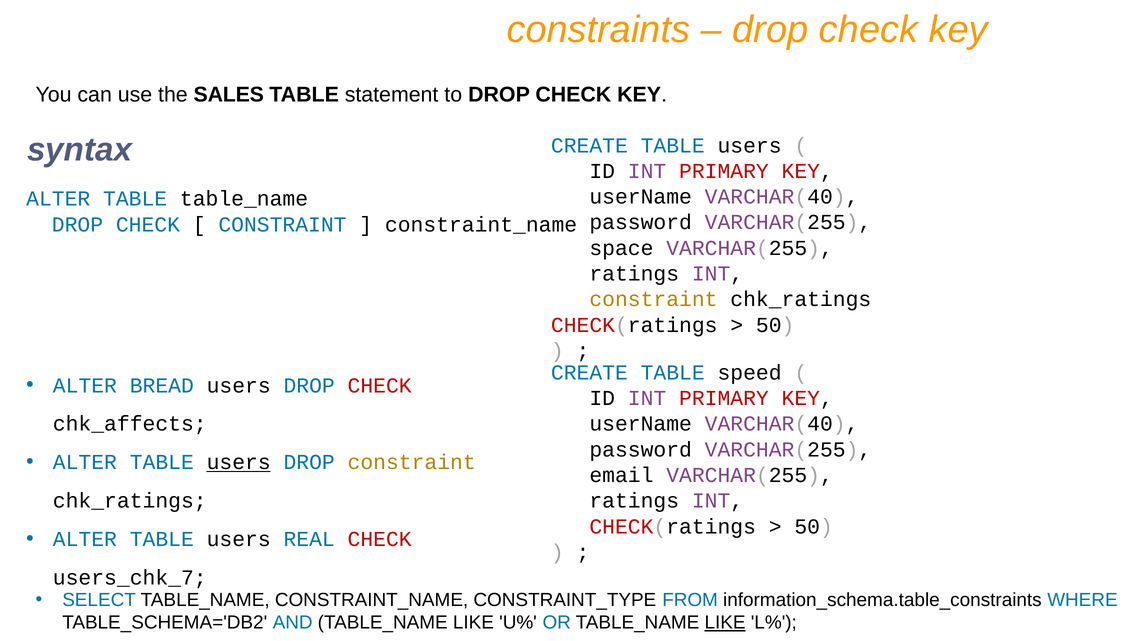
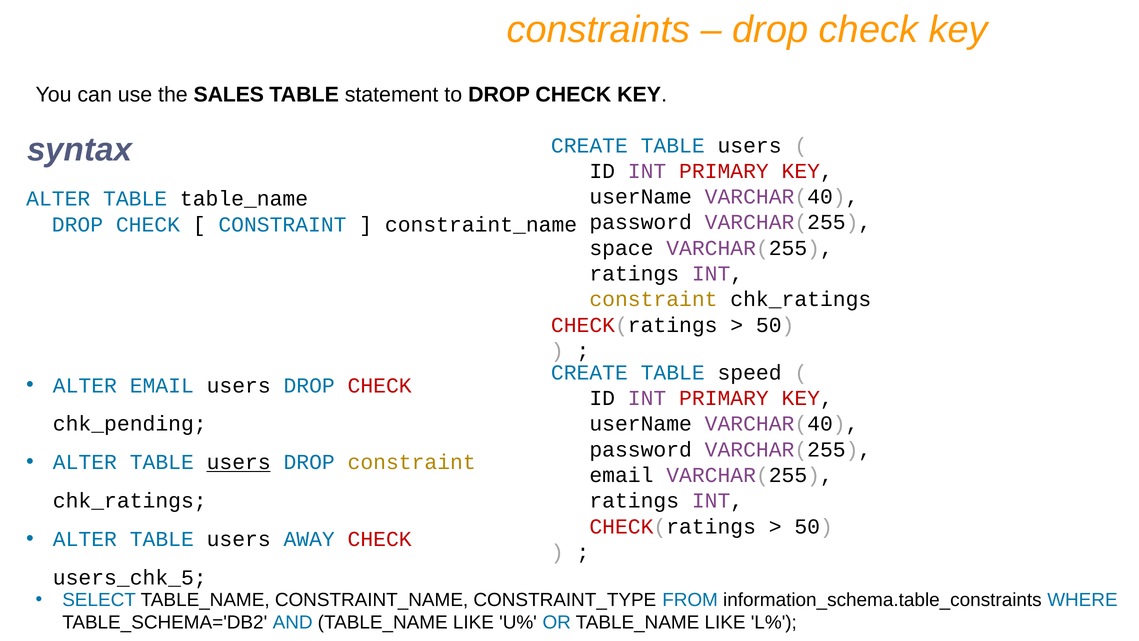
ALTER BREAD: BREAD -> EMAIL (162, 385)
chk_affects: chk_affects -> chk_pending (130, 424)
REAL: REAL -> AWAY (309, 539)
users_chk_7: users_chk_7 -> users_chk_5 (130, 577)
LIKE underline: present -> none (725, 622)
